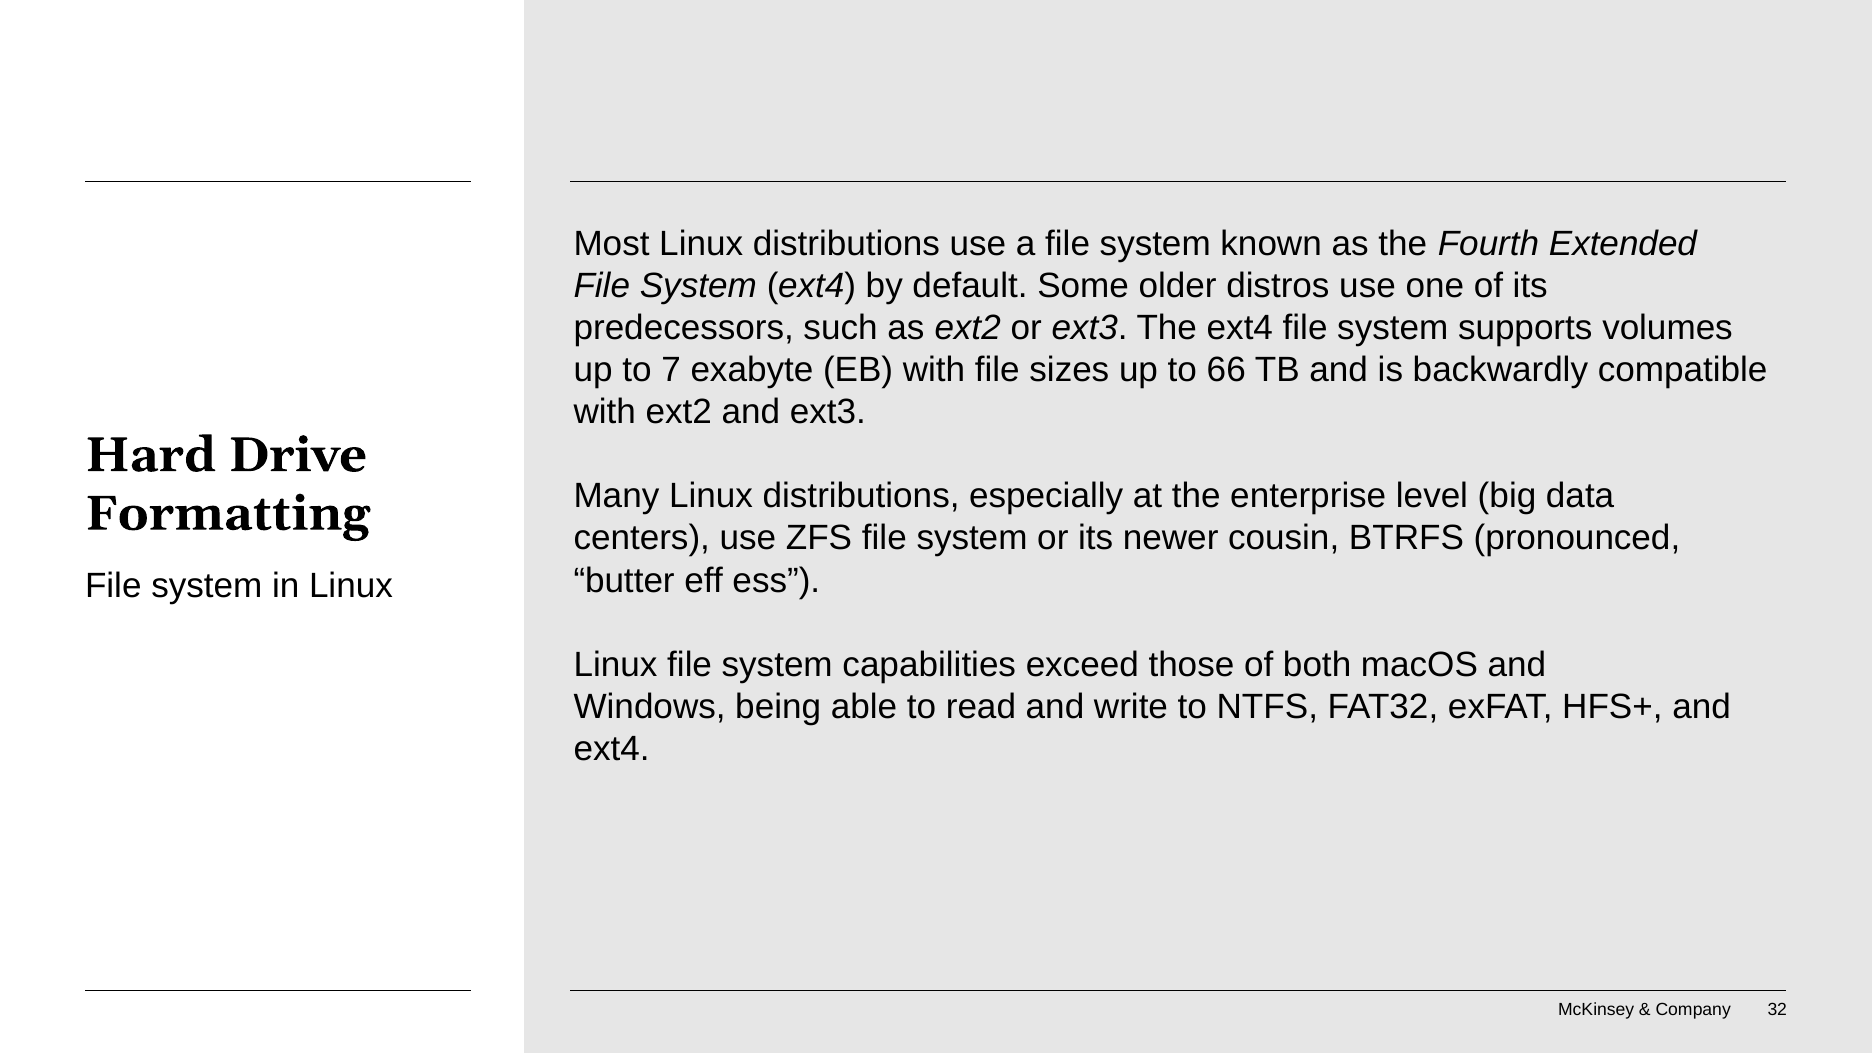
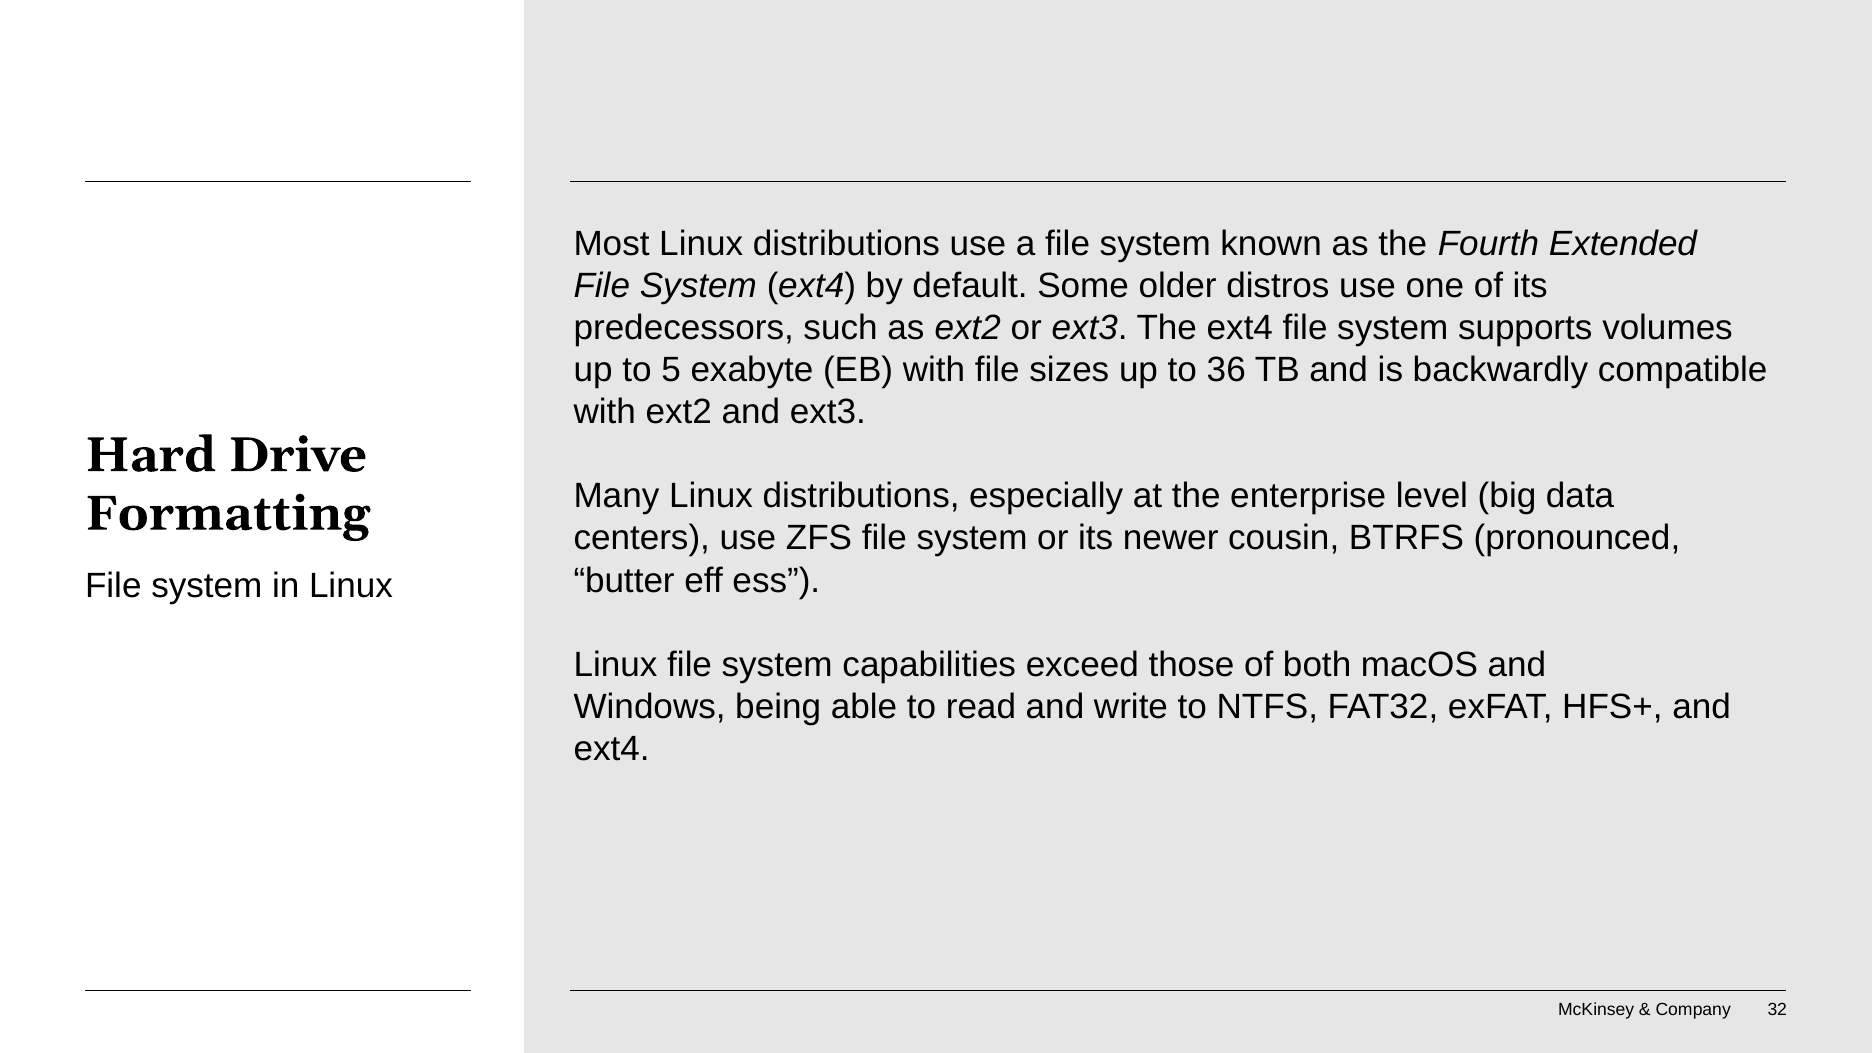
7: 7 -> 5 (671, 370)
66: 66 -> 36 (1226, 370)
